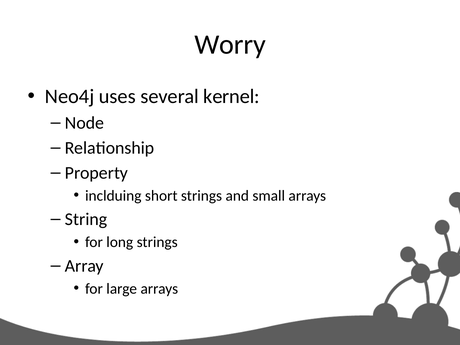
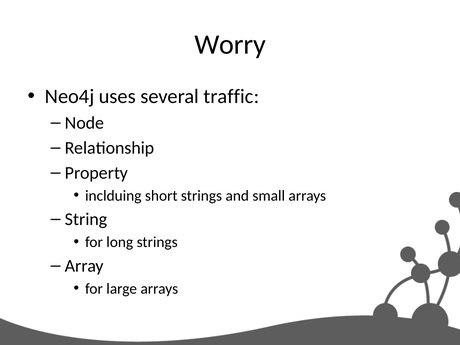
kernel: kernel -> traffic (231, 97)
